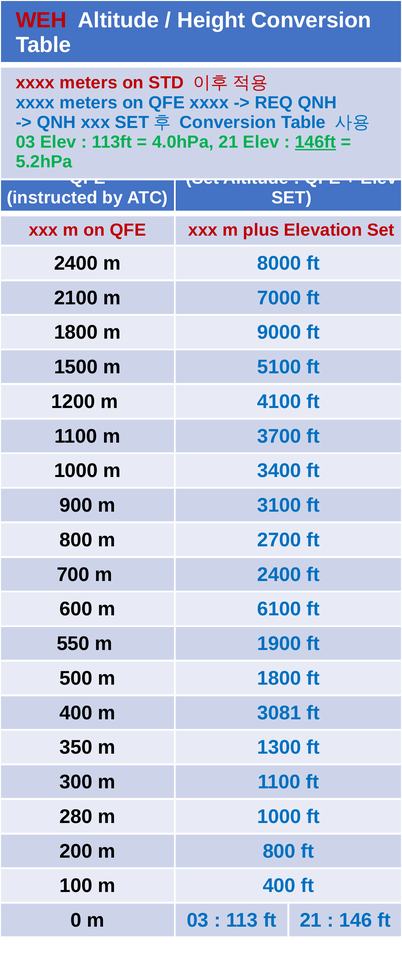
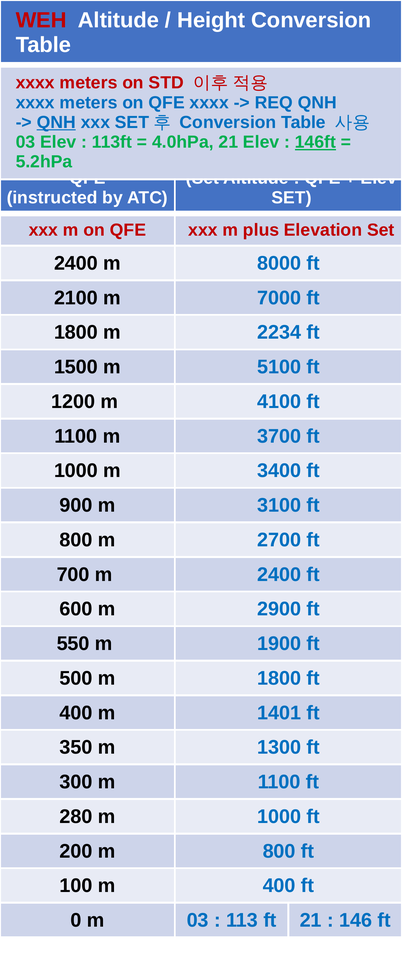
QNH underline: none -> present (56, 122)
9000: 9000 -> 2234 (279, 333)
6100: 6100 -> 2900 (279, 610)
3081: 3081 -> 1401 (279, 713)
